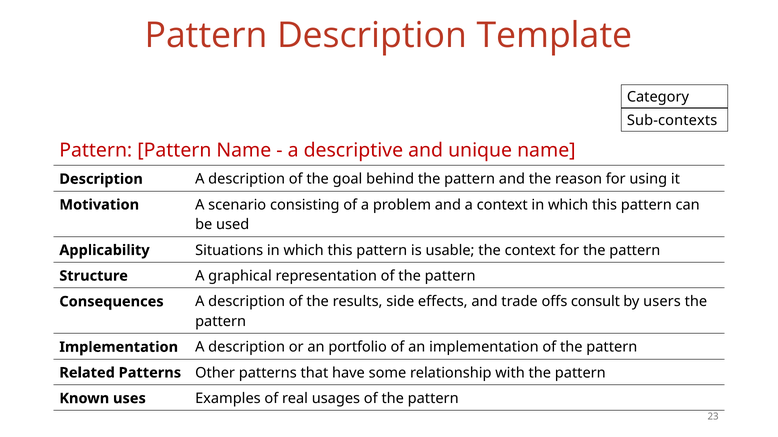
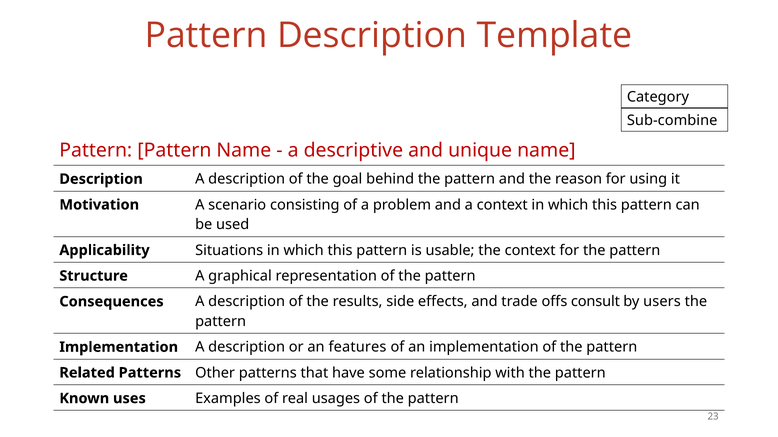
Sub-contexts: Sub-contexts -> Sub-combine (672, 121)
portfolio: portfolio -> features (357, 348)
